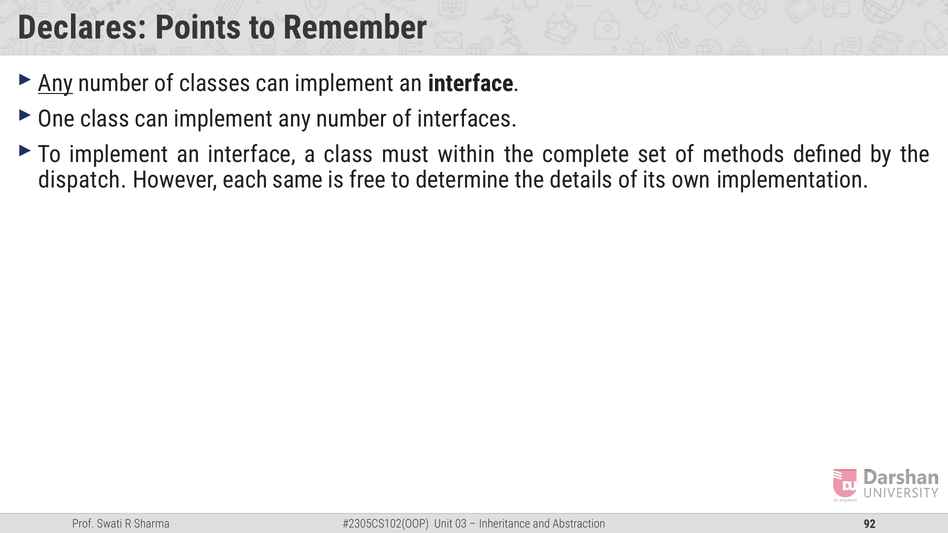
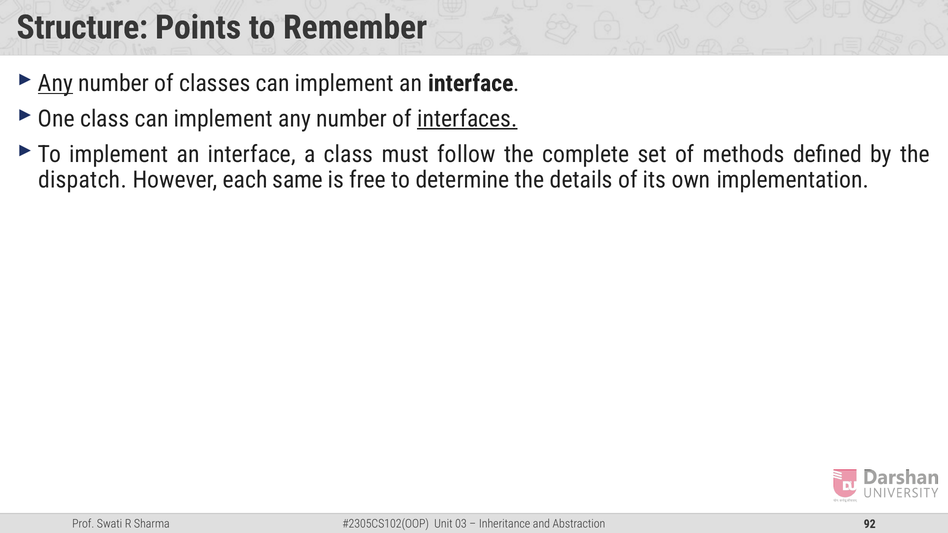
Declares: Declares -> Structure (82, 27)
interfaces underline: none -> present (467, 119)
within: within -> follow (466, 154)
